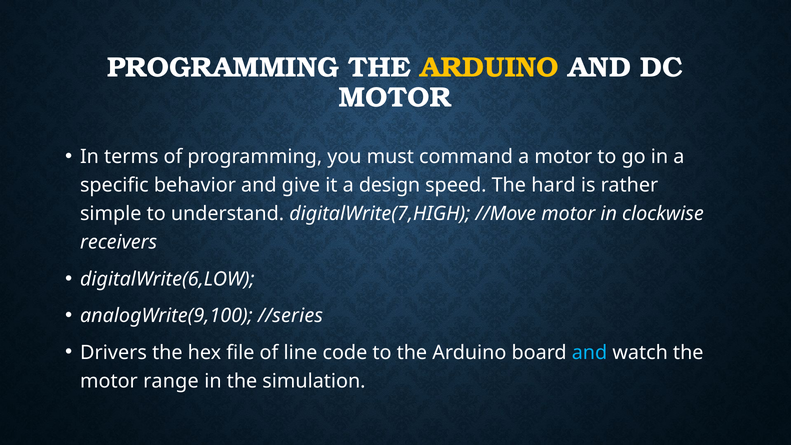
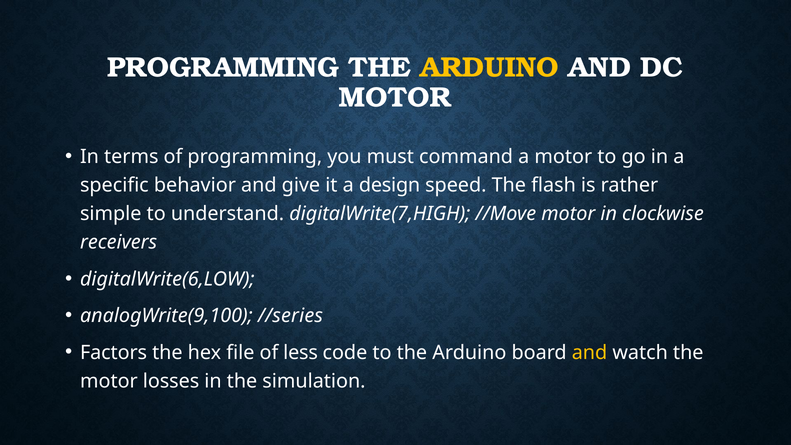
hard: hard -> flash (554, 185)
Drivers: Drivers -> Factors (114, 353)
line: line -> less (301, 353)
and colour: light blue -> yellow (590, 353)
range: range -> losses (171, 381)
